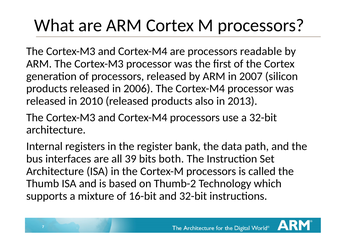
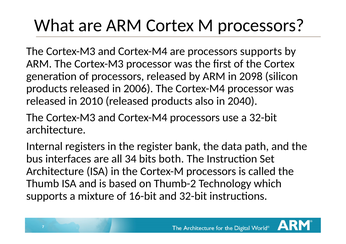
processors readable: readable -> supports (261, 52)
2007: 2007 -> 2098 (251, 76)
2013: 2013 -> 2040 (242, 101)
39: 39 -> 34 (131, 159)
